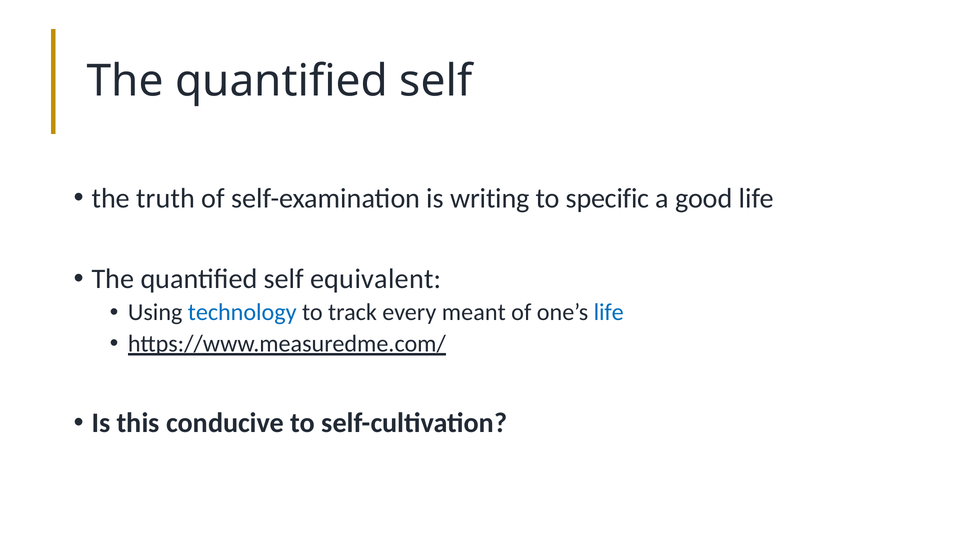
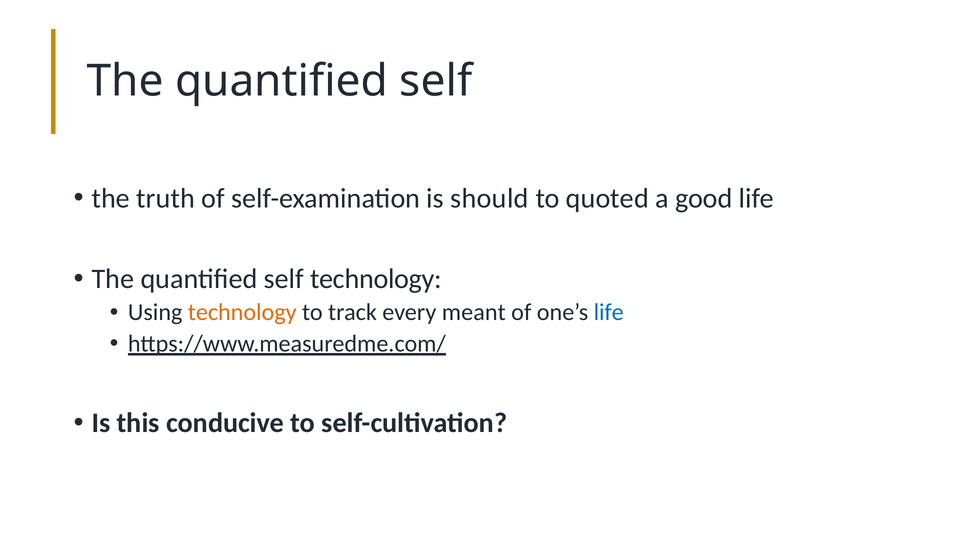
writing: writing -> should (490, 198)
specific: specific -> quoted (607, 198)
self equivalent: equivalent -> technology (376, 279)
technology colour: blue -> orange (242, 312)
